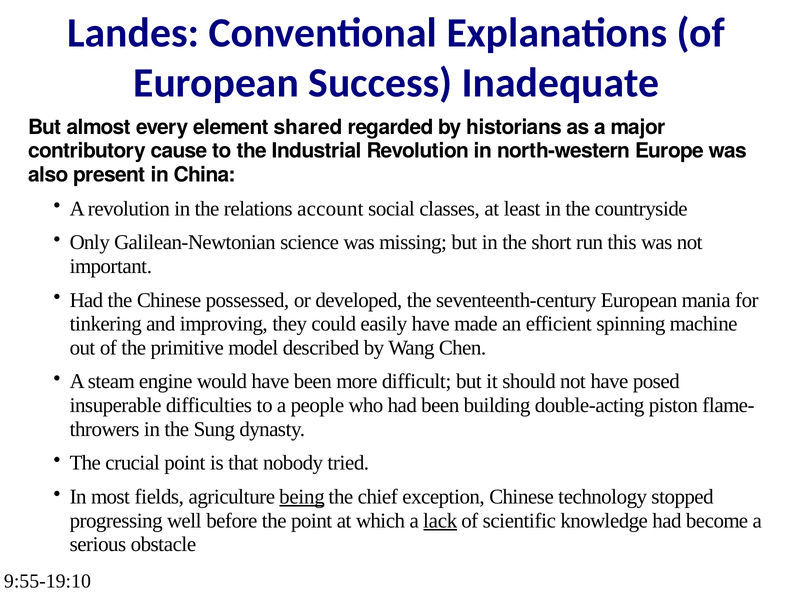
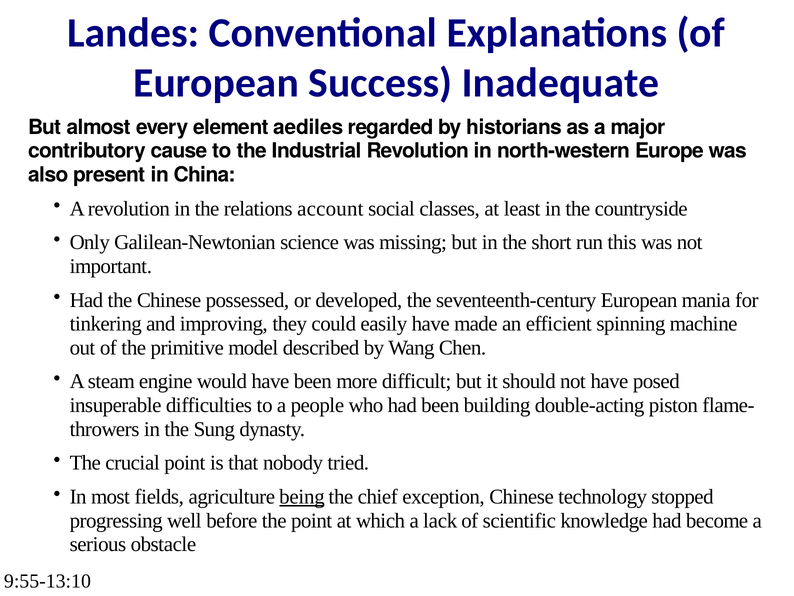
shared: shared -> aediles (308, 127)
lack underline: present -> none (440, 520)
9:55-19:10: 9:55-19:10 -> 9:55-13:10 (47, 580)
